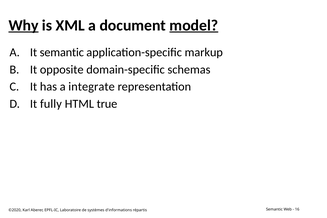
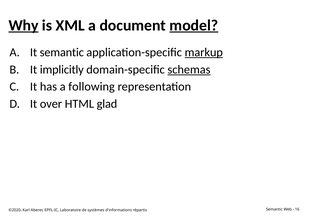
markup underline: none -> present (204, 52)
opposite: opposite -> implicitly (62, 70)
schemas underline: none -> present (189, 70)
integrate: integrate -> following (92, 87)
fully: fully -> over (51, 104)
true: true -> glad (107, 104)
